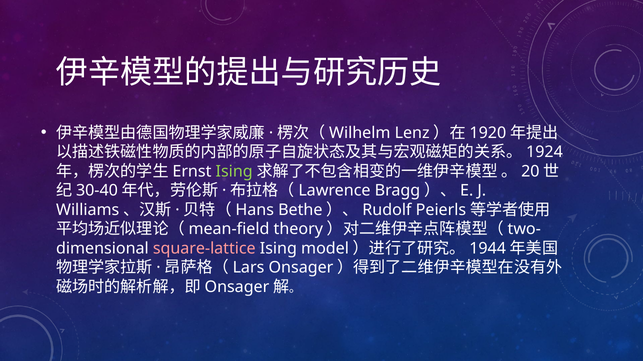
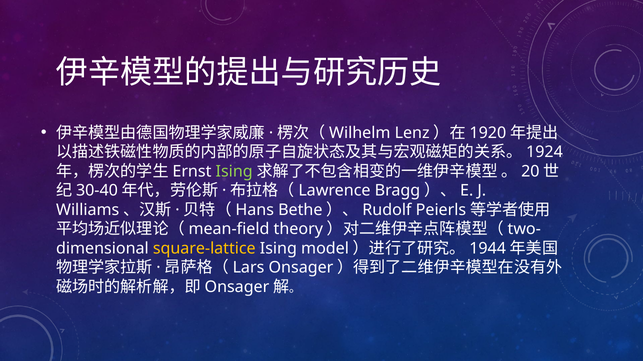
square-lattice colour: pink -> yellow (204, 249)
